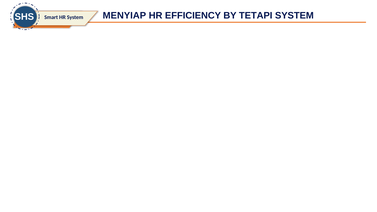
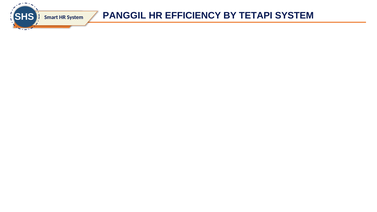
MENYIAP: MENYIAP -> PANGGIL (124, 15)
